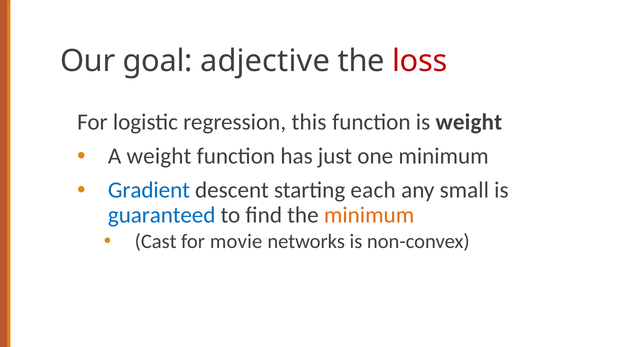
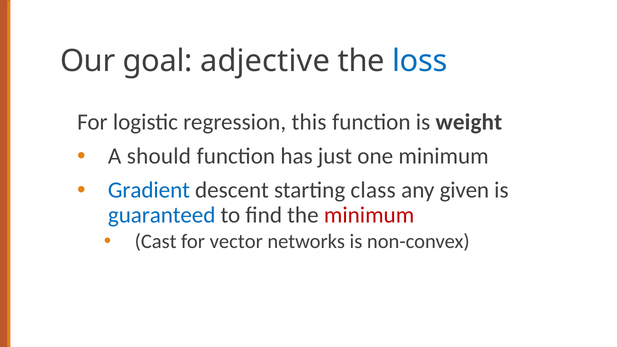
loss colour: red -> blue (420, 61)
A weight: weight -> should (159, 156)
each: each -> class (373, 190)
small: small -> given (464, 190)
minimum colour: orange -> red (369, 215)
movie: movie -> vector (236, 241)
